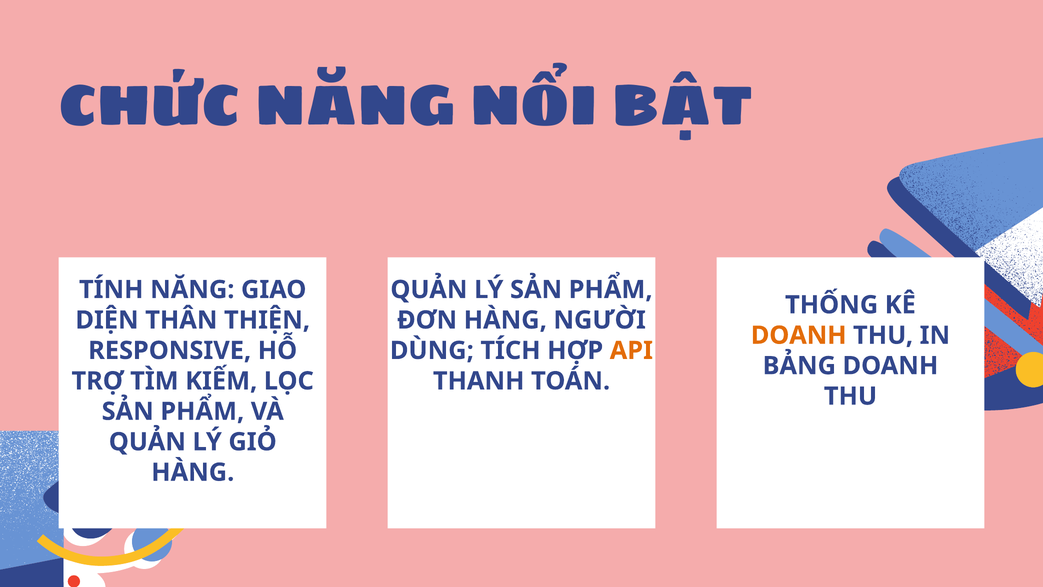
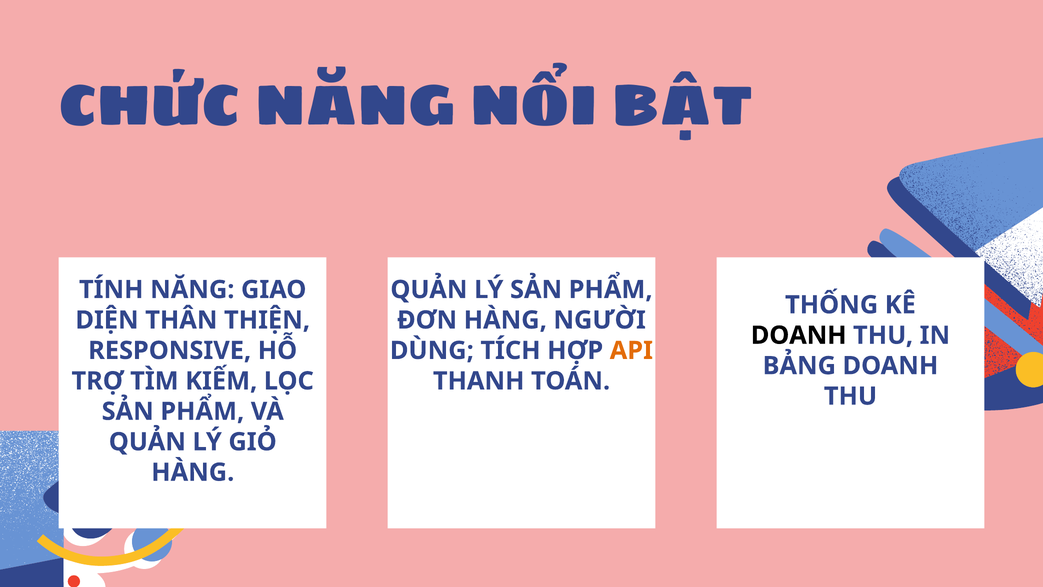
DOANH colour: orange -> black (799, 335)
